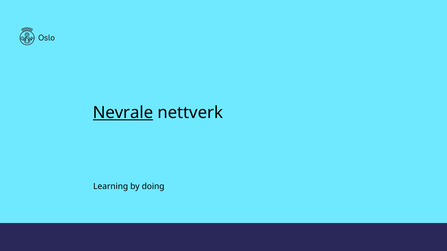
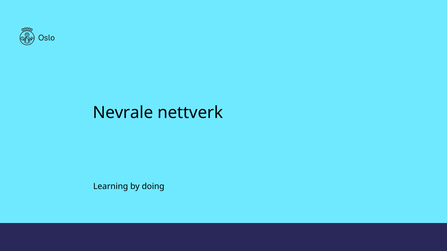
Nevrale underline: present -> none (123, 113)
